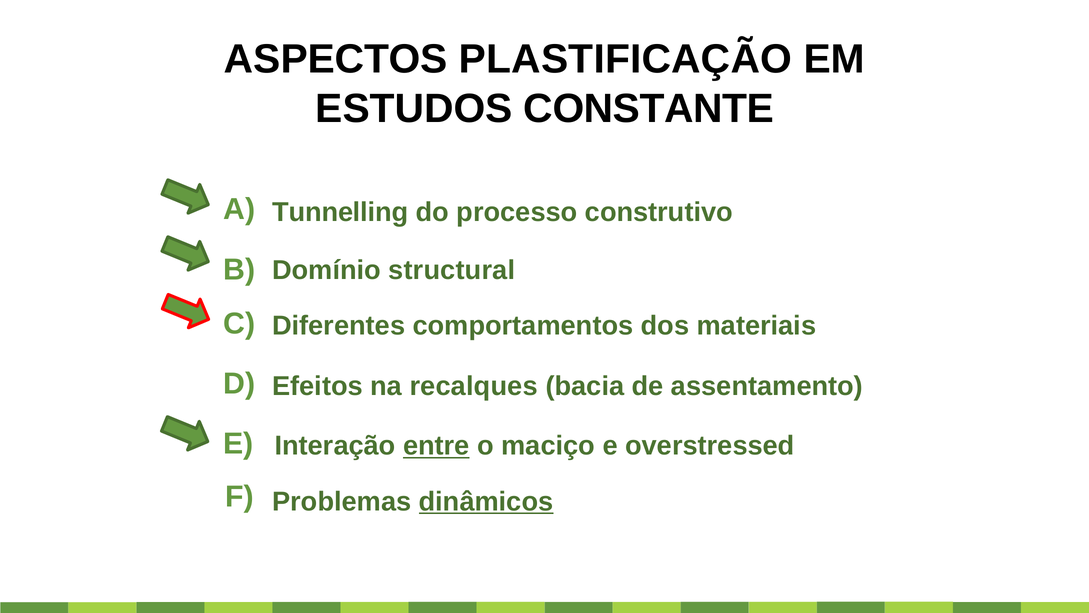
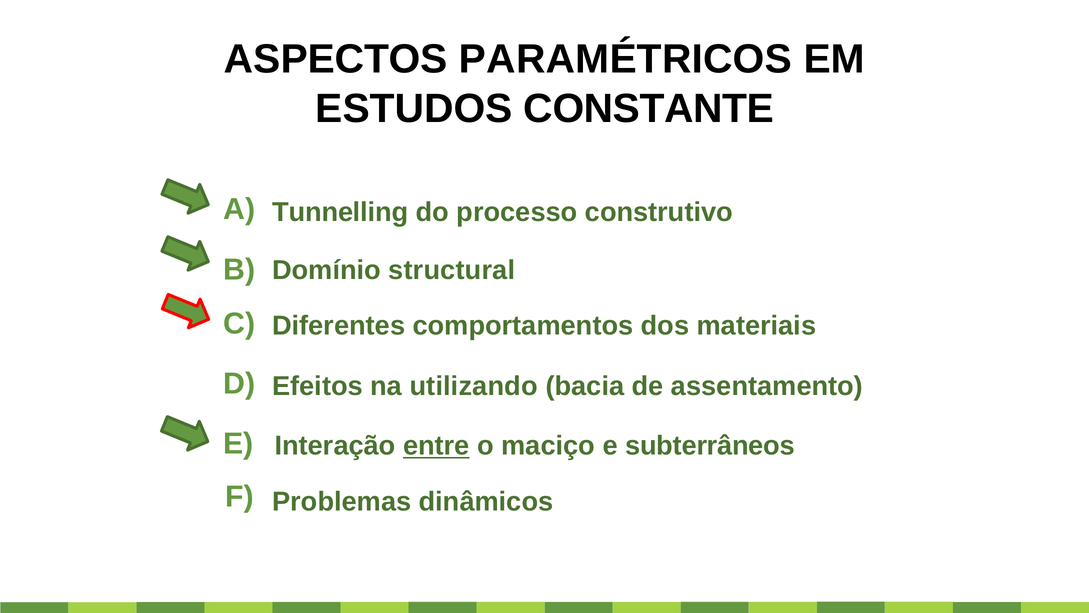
PLASTIFICAÇÃO: PLASTIFICAÇÃO -> PARAMÉTRICOS (625, 59)
recalques: recalques -> utilizando (474, 386)
overstressed: overstressed -> subterrâneos (710, 446)
dinâmicos underline: present -> none (486, 501)
